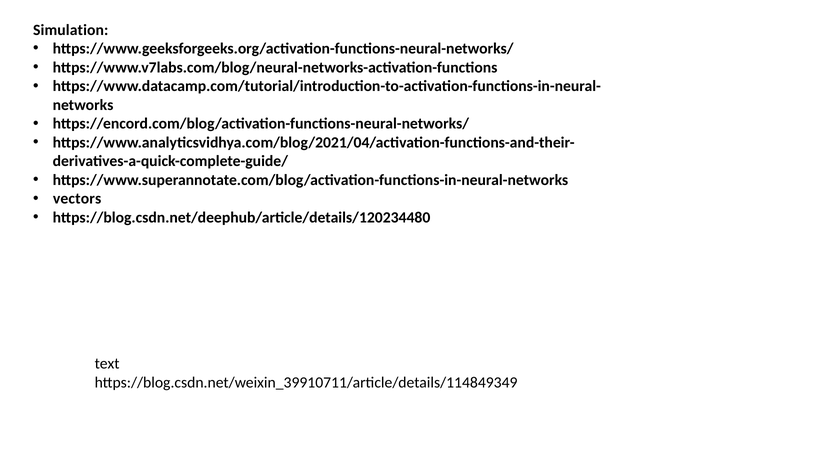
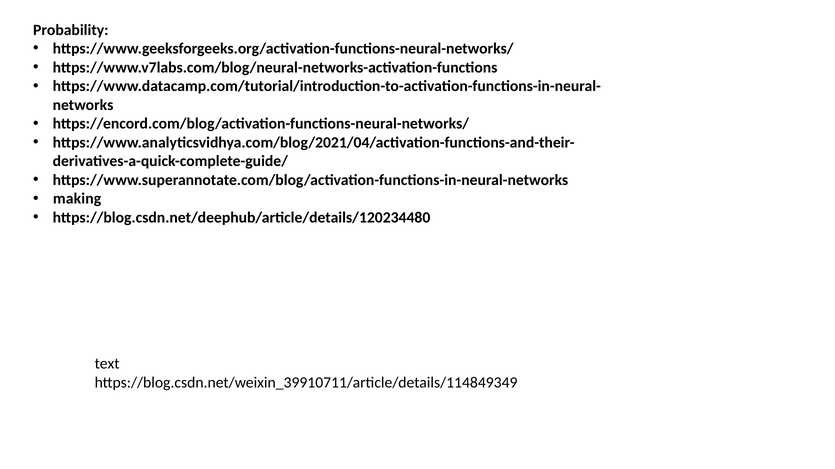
Simulation: Simulation -> Probability (71, 30)
vectors: vectors -> making (77, 199)
